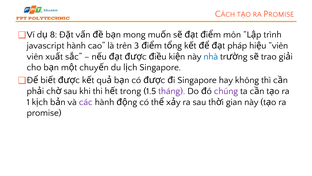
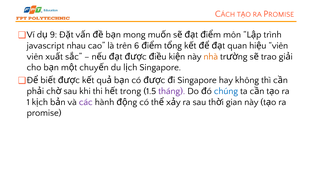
8: 8 -> 9 (53, 35)
javascript hành: hành -> nhau (76, 45)
3: 3 -> 6 (137, 45)
pháp: pháp -> quan (237, 45)
nhà colour: blue -> orange (211, 56)
chúng colour: purple -> blue (226, 91)
